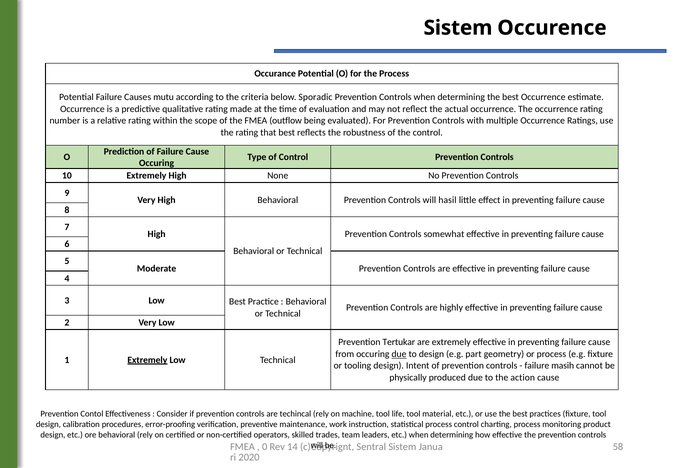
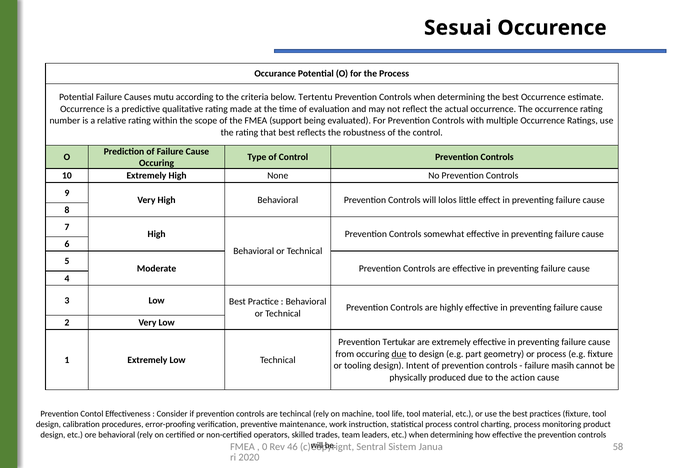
Sistem: Sistem -> Sesuai (458, 28)
Sporadic: Sporadic -> Tertentu (316, 97)
outflow: outflow -> support (286, 121)
hasil: hasil -> lolos (447, 200)
Extremely underline: present -> none (147, 360)
14: 14 -> 46 (292, 447)
